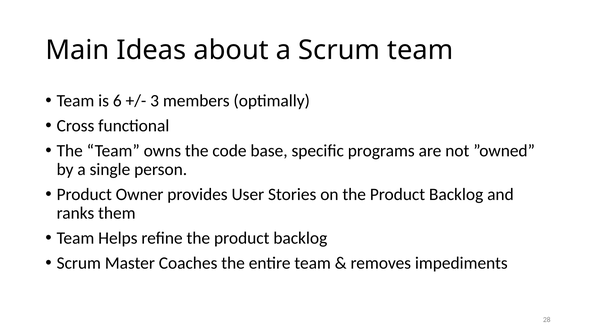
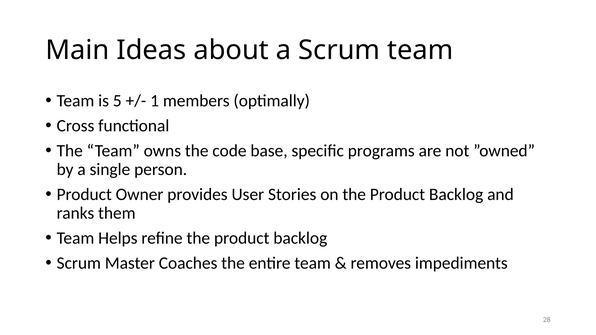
6: 6 -> 5 (117, 101)
3: 3 -> 1 (155, 101)
